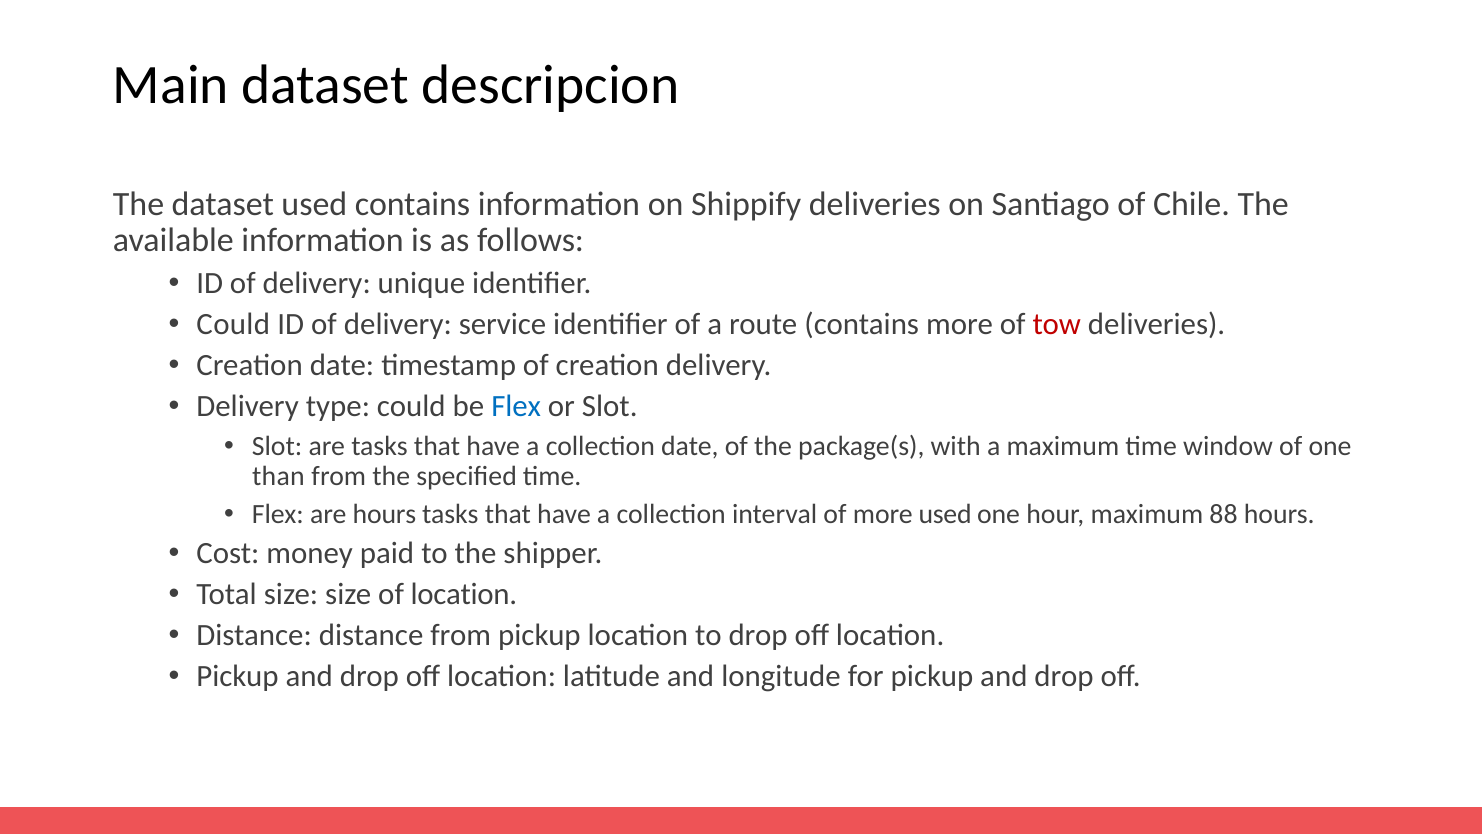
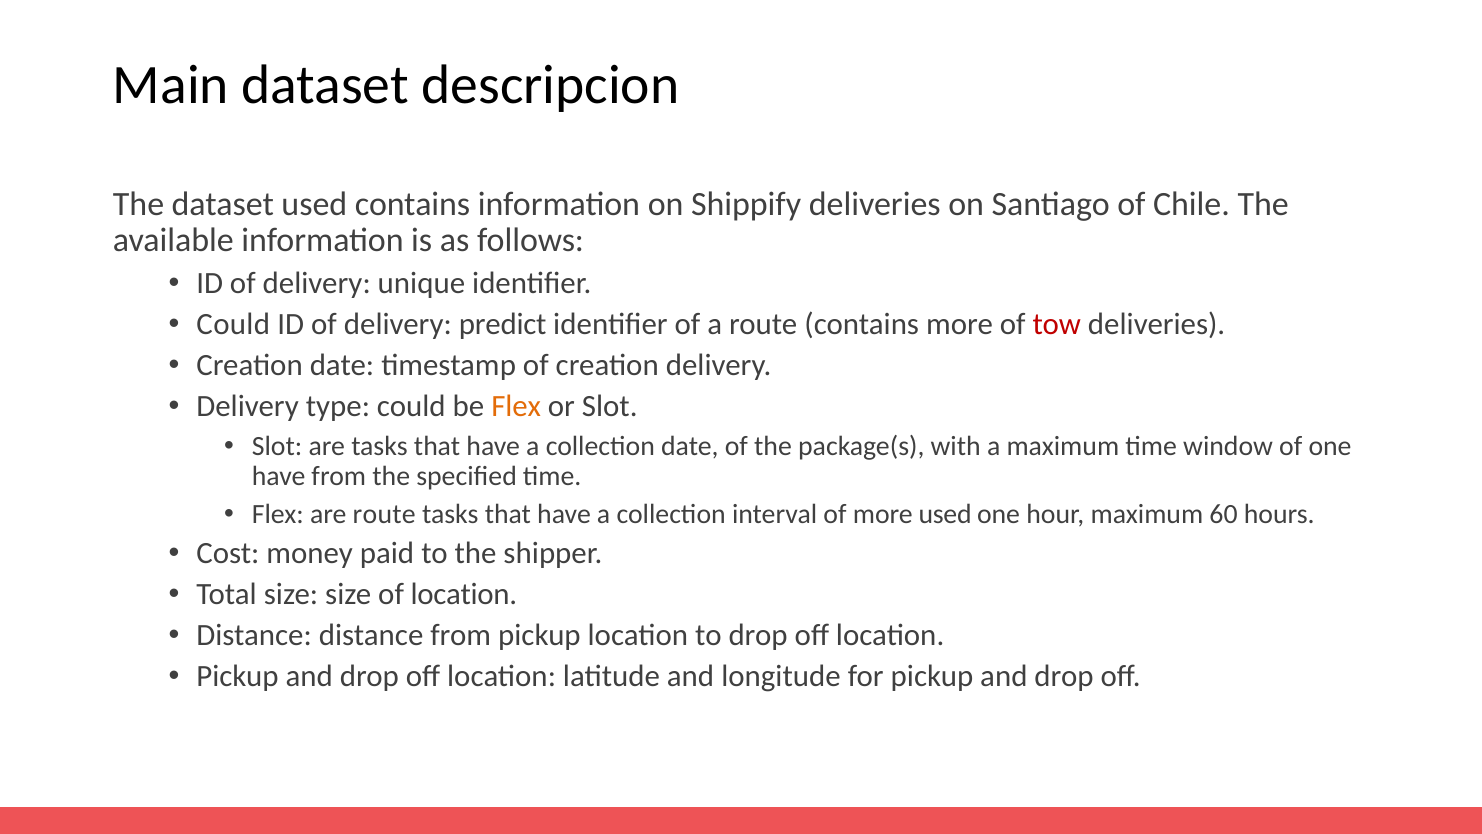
service: service -> predict (503, 324)
Flex colour: blue -> orange (516, 407)
than: than -> have (279, 476)
are hours: hours -> route (384, 514)
88: 88 -> 60 (1224, 514)
